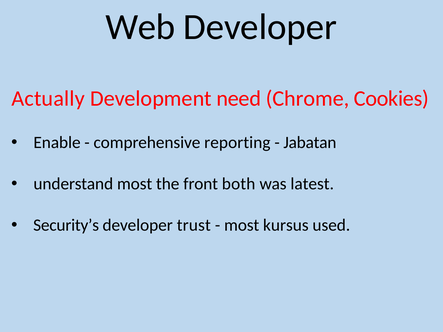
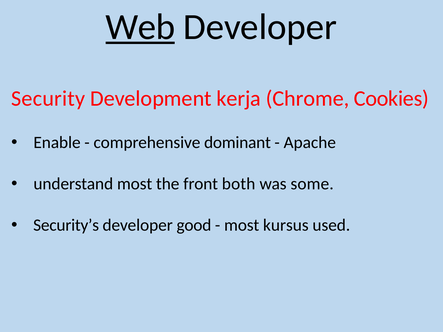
Web underline: none -> present (140, 27)
Actually: Actually -> Security (48, 99)
need: need -> kerja (239, 99)
reporting: reporting -> dominant (237, 143)
Jabatan: Jabatan -> Apache (310, 143)
latest: latest -> some (312, 184)
trust: trust -> good (194, 225)
